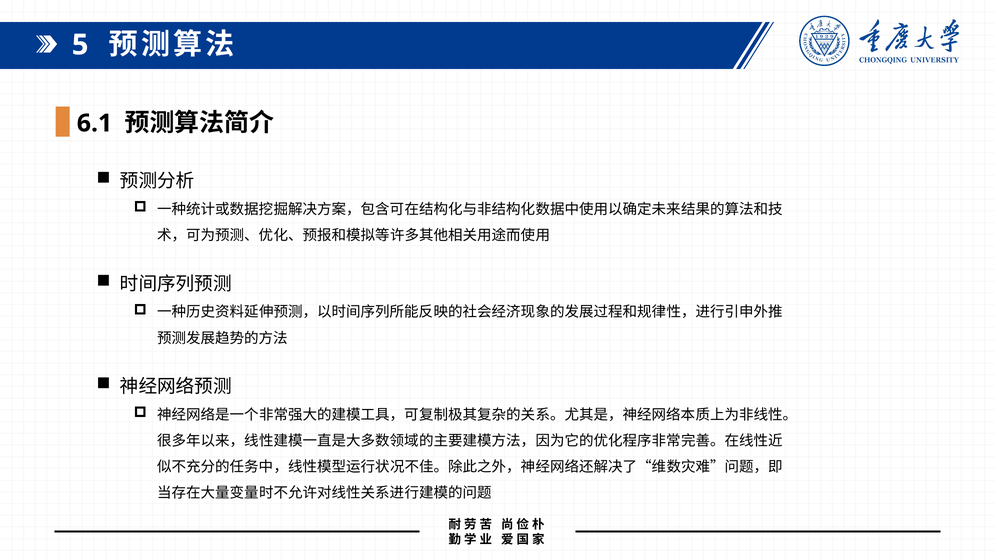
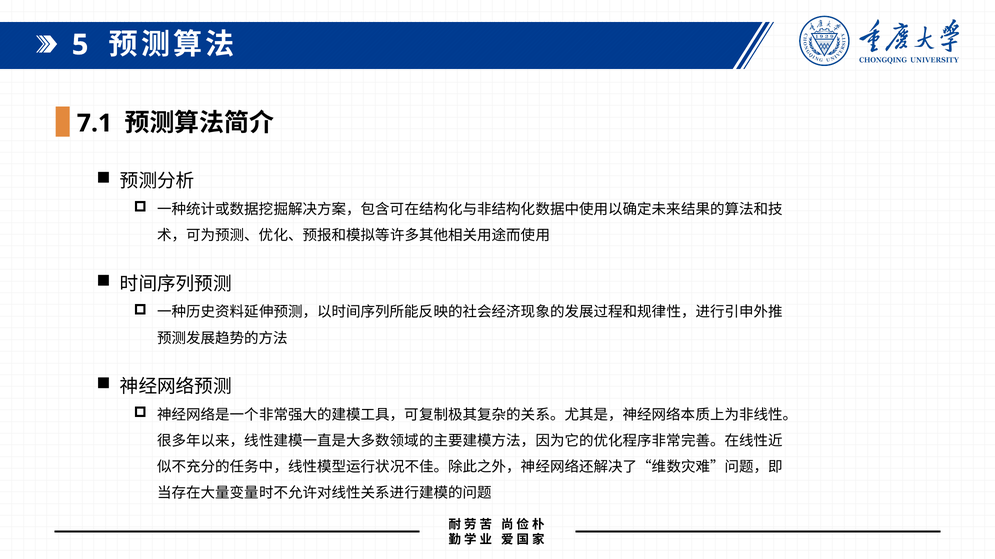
6.1: 6.1 -> 7.1 (95, 123)
